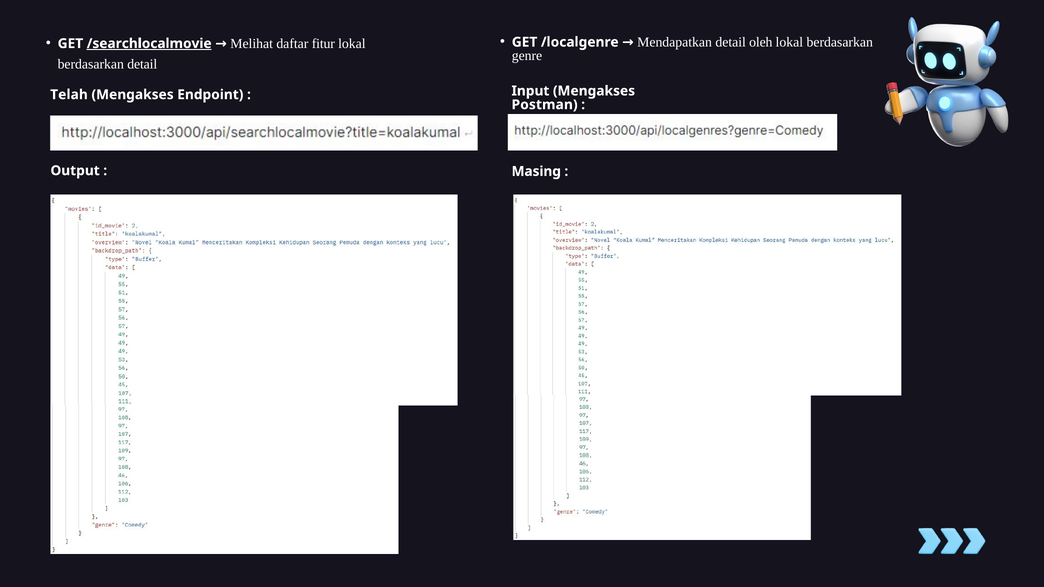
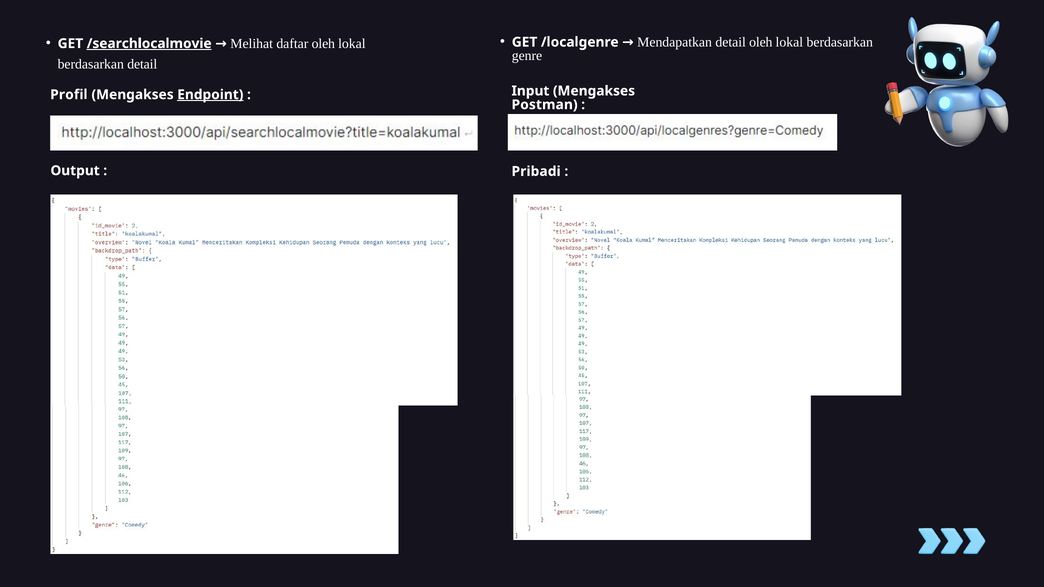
daftar fitur: fitur -> oleh (323, 44)
Telah: Telah -> Profil (69, 95)
Endpoint underline: none -> present (210, 95)
Masing: Masing -> Pribadi (536, 171)
